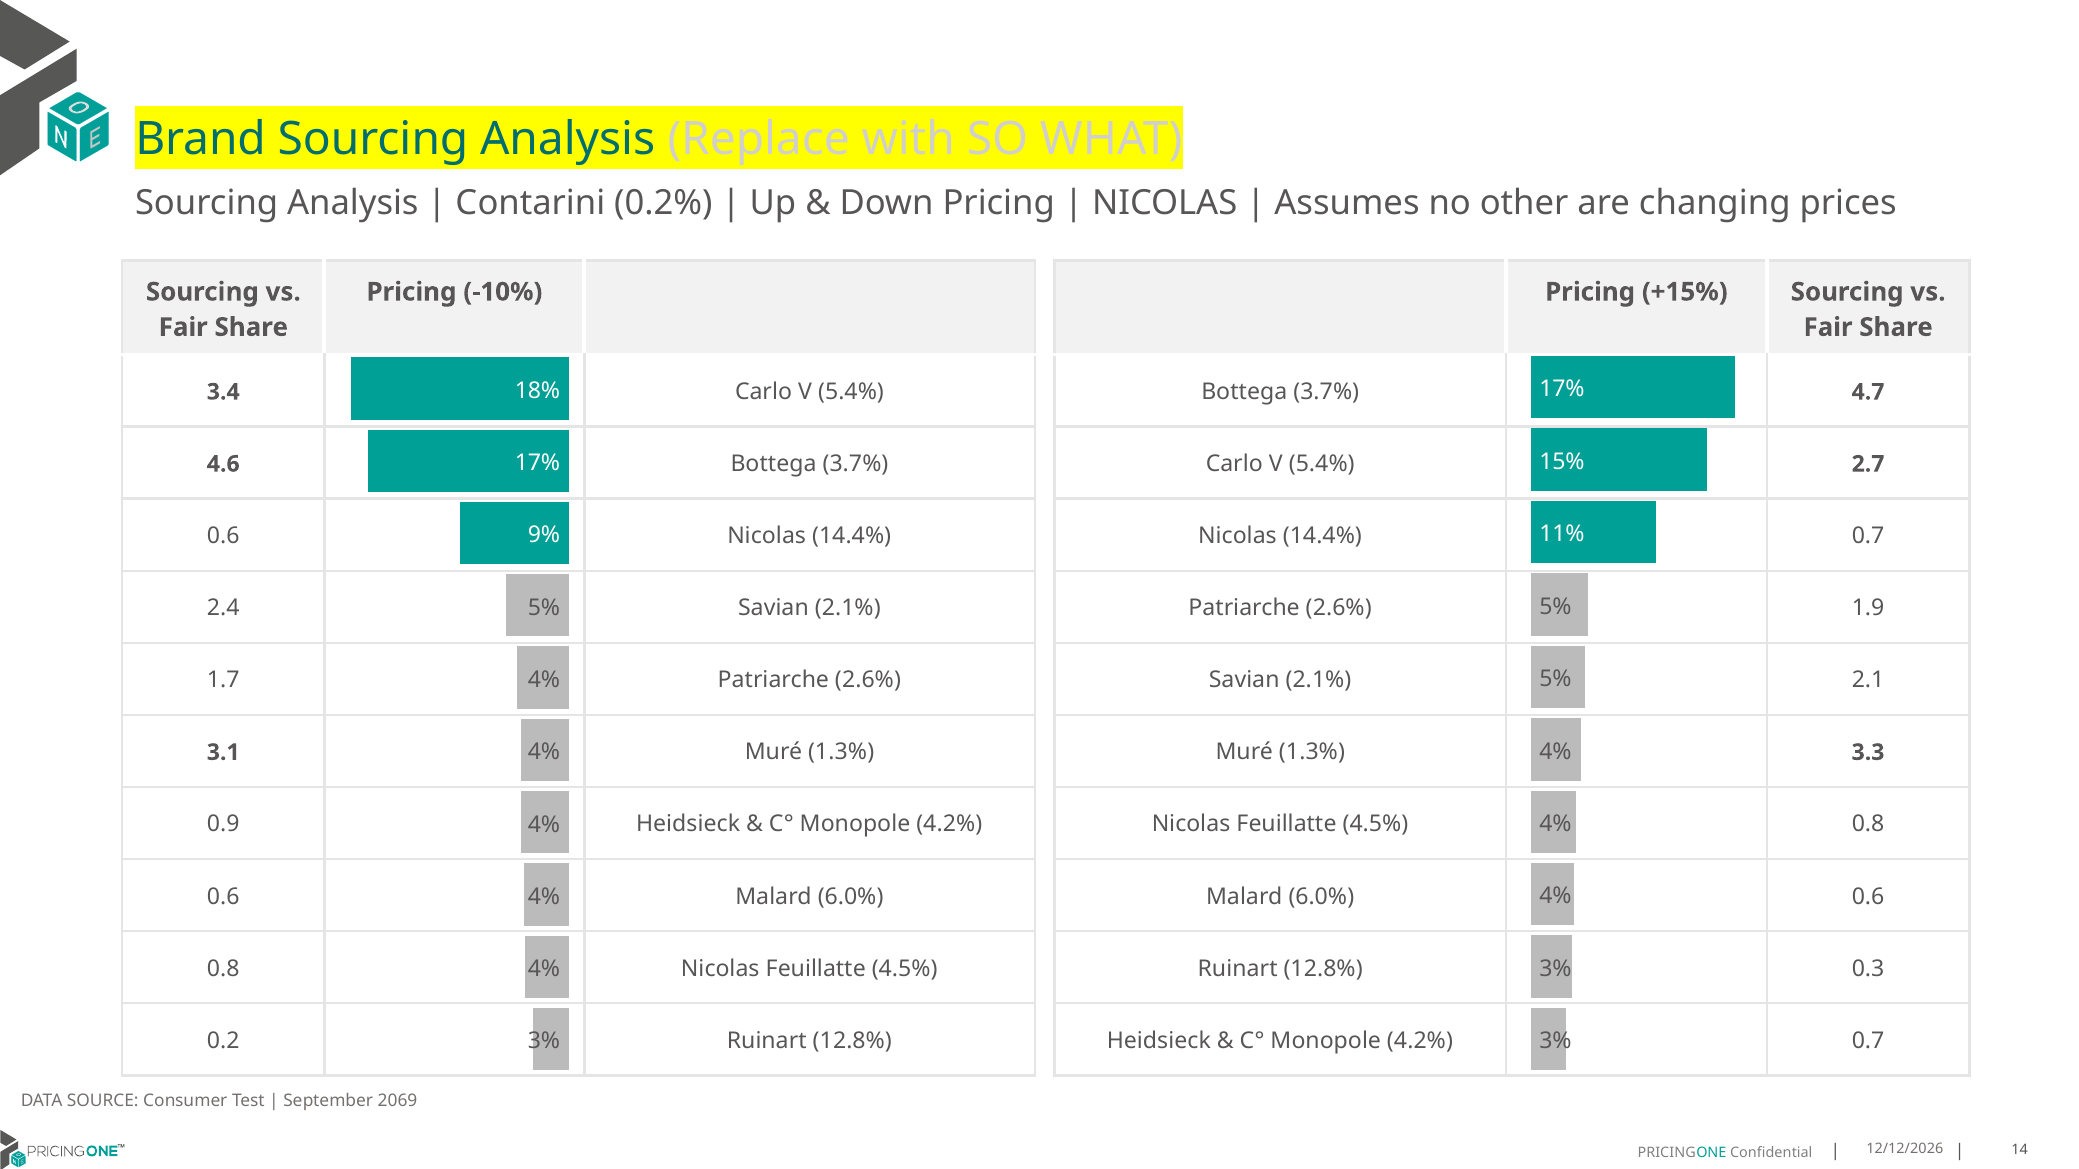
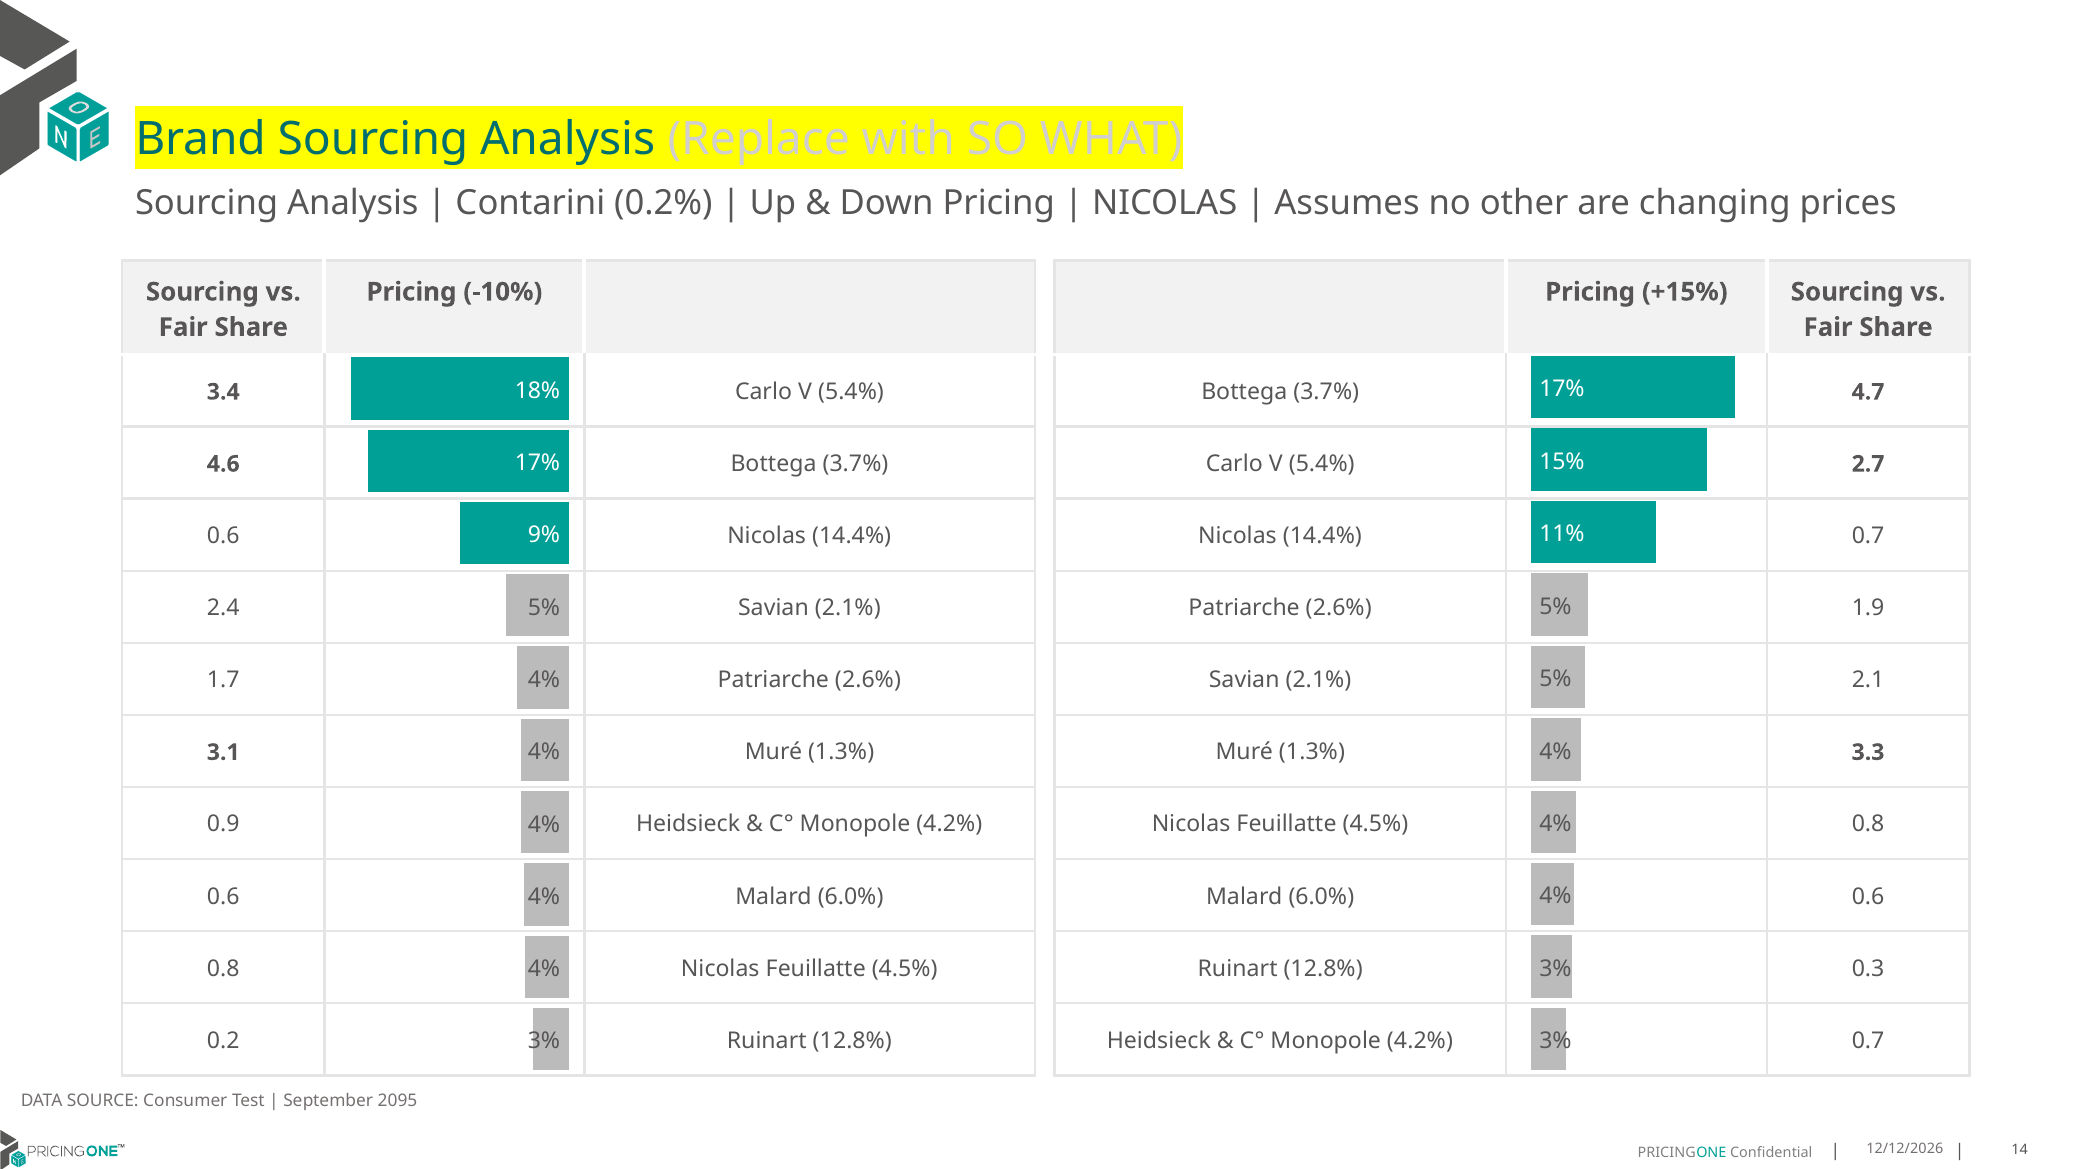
2069: 2069 -> 2095 (398, 1101)
